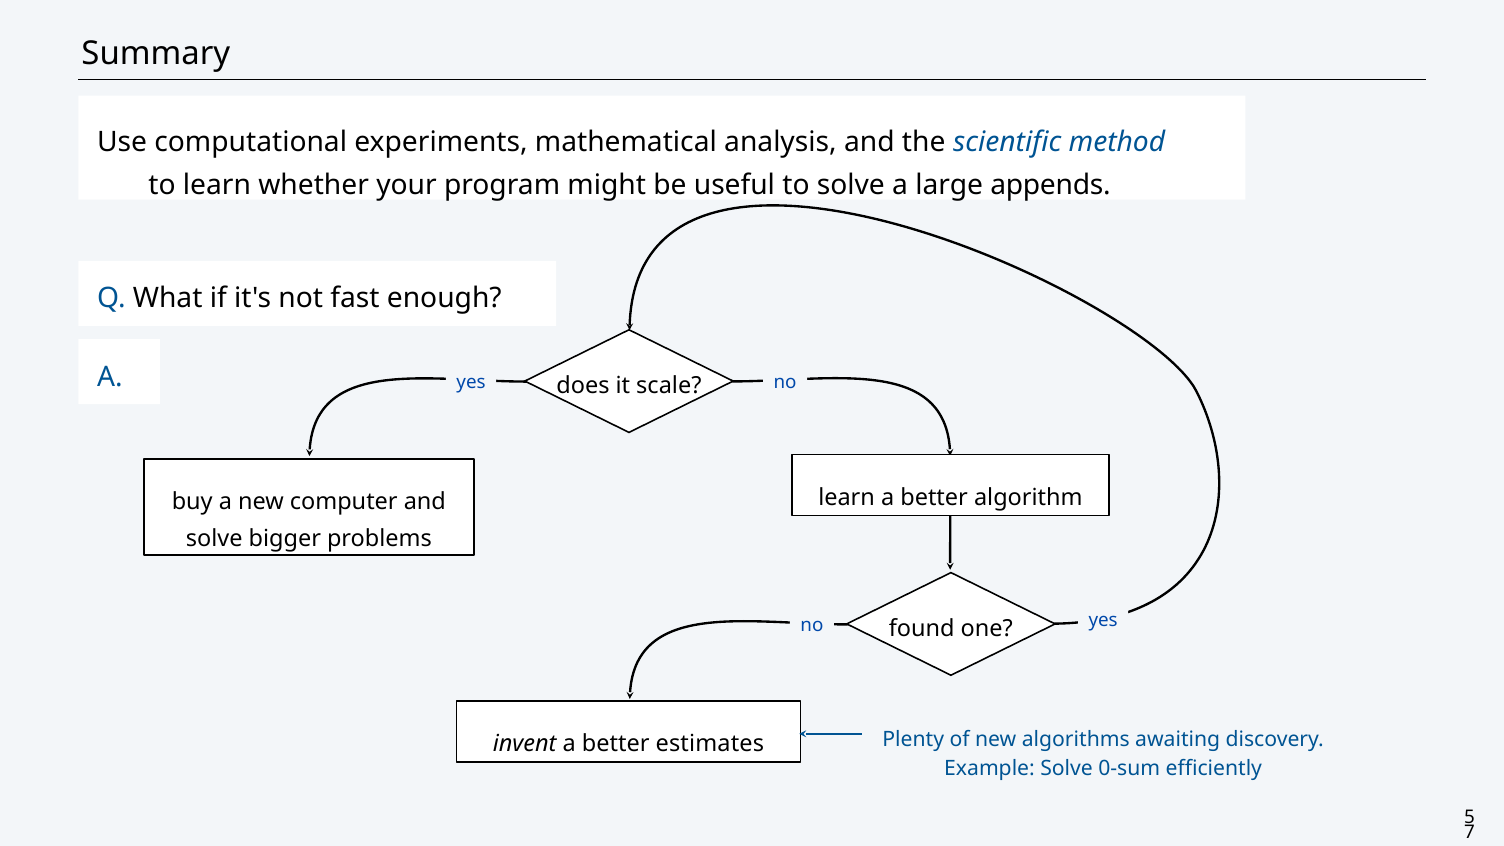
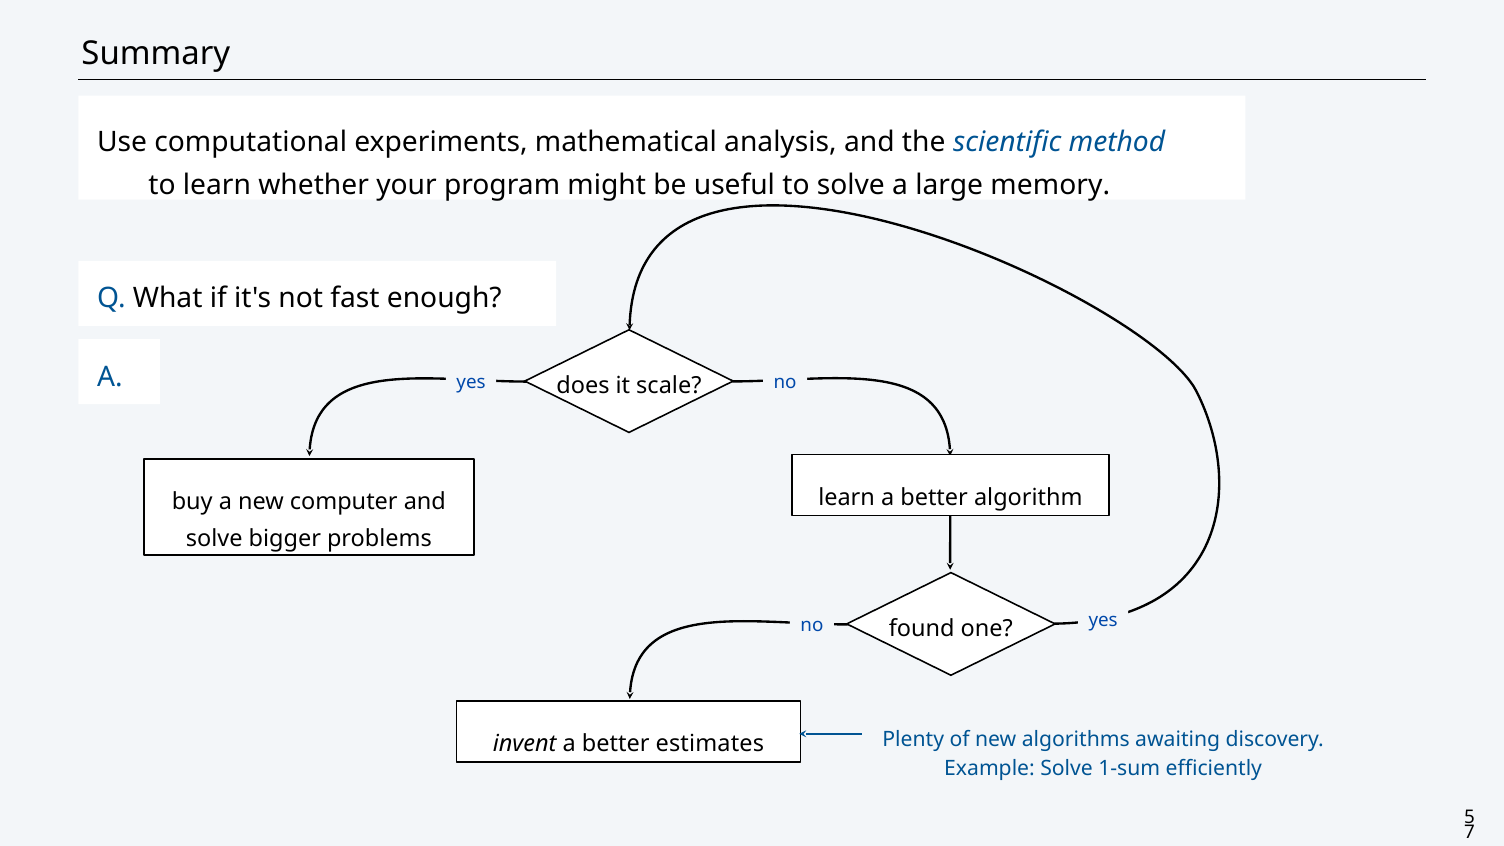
appends: appends -> memory (1050, 186)
0-sum: 0-sum -> 1-sum (1129, 768)
